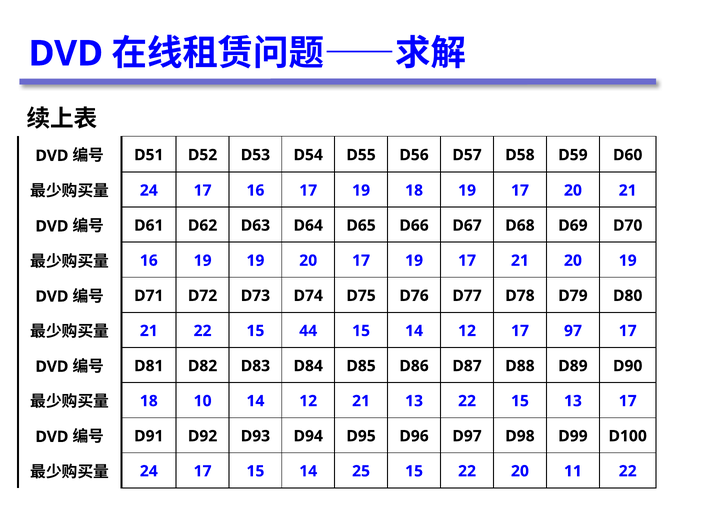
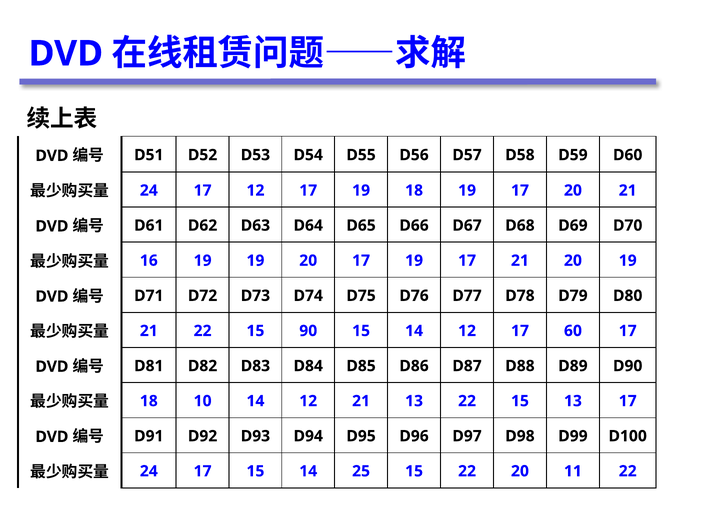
17 16: 16 -> 12 (255, 190)
44: 44 -> 90 (308, 331)
97: 97 -> 60 (573, 331)
